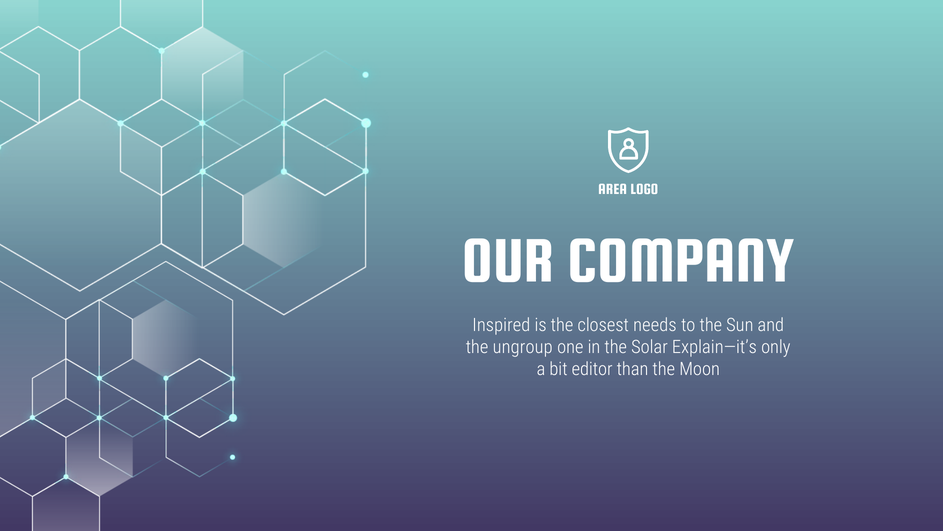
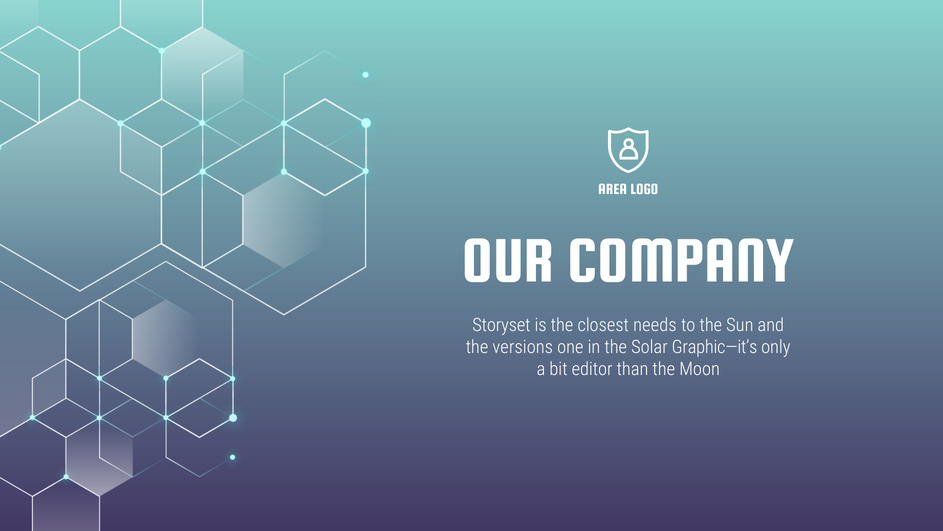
Inspired: Inspired -> Storyset (501, 325)
ungroup: ungroup -> versions (523, 347)
Explain—it’s: Explain—it’s -> Graphic—it’s (715, 347)
